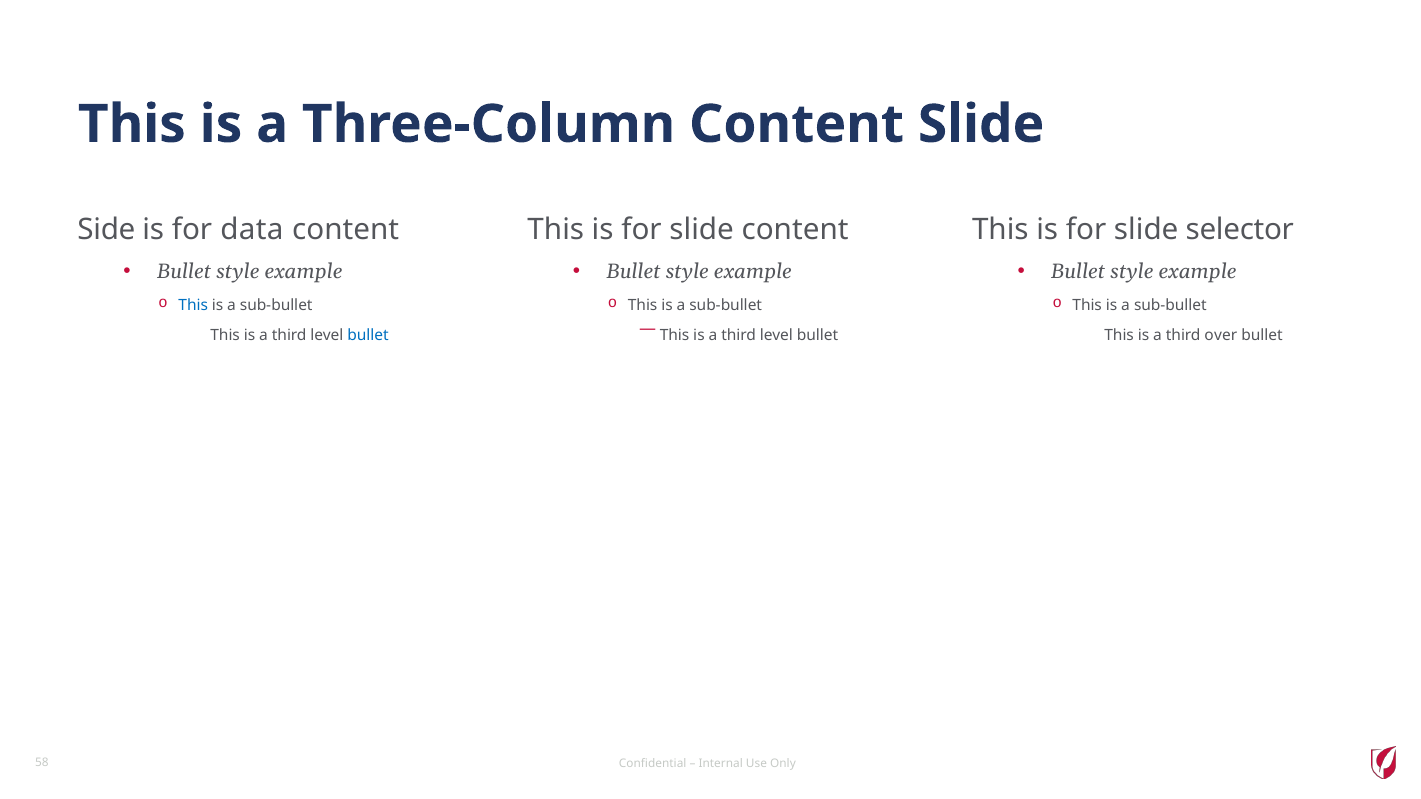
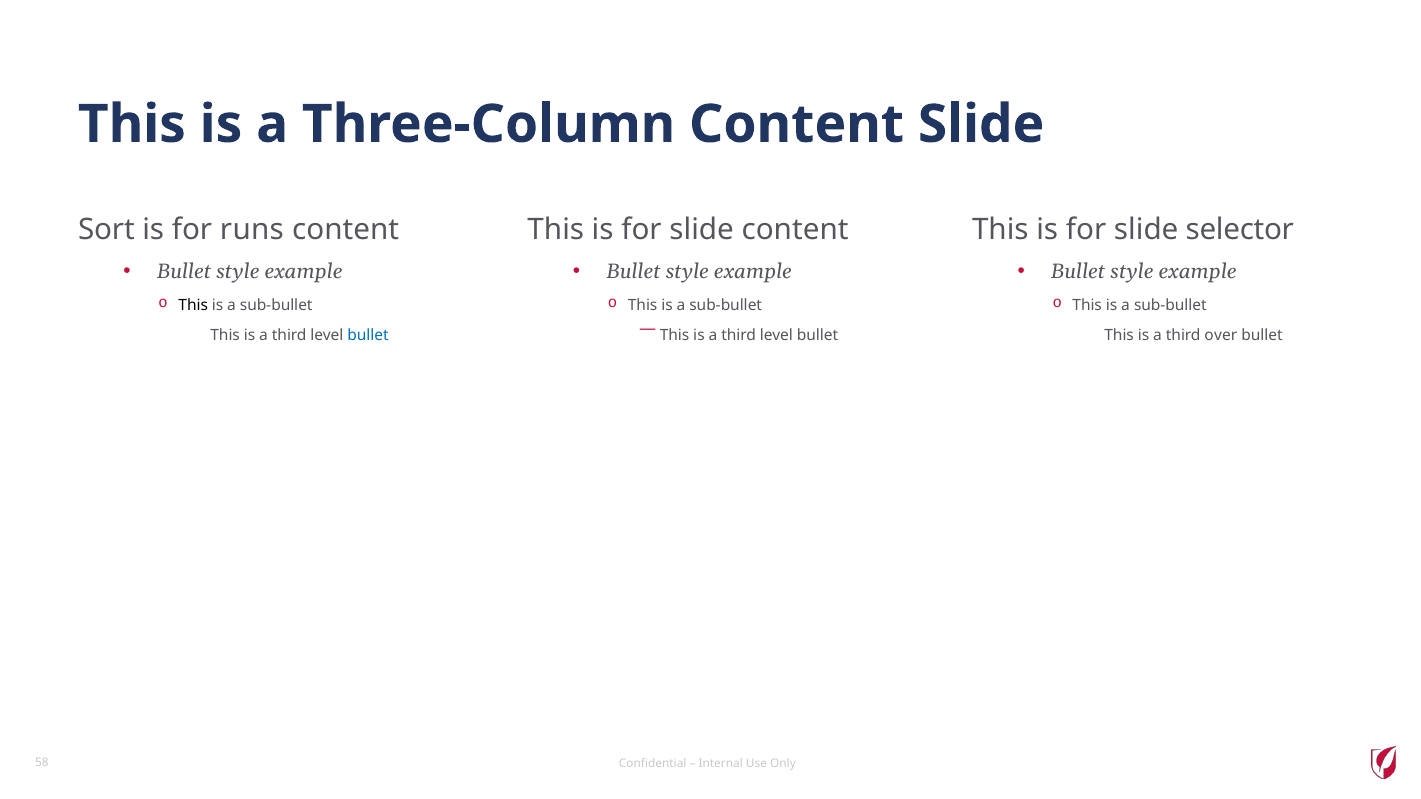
Side: Side -> Sort (106, 230)
data: data -> runs (252, 230)
This colour: blue -> black (193, 305)
